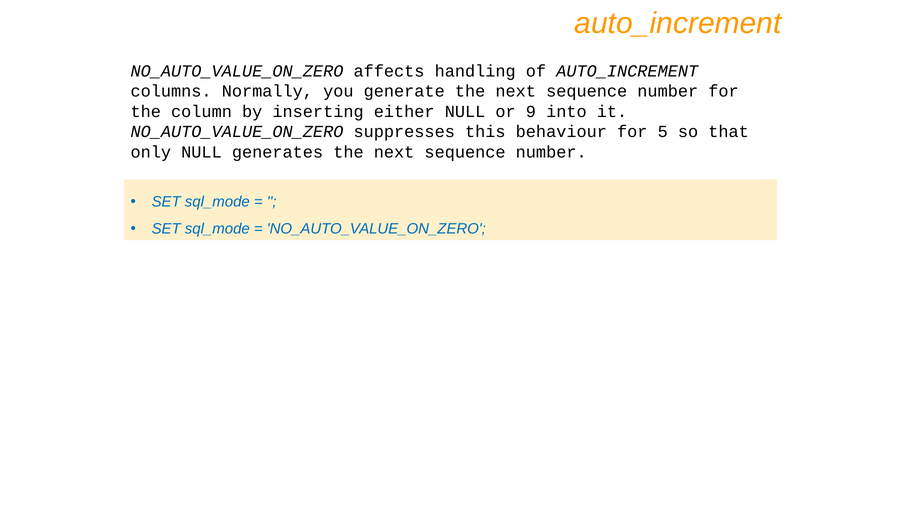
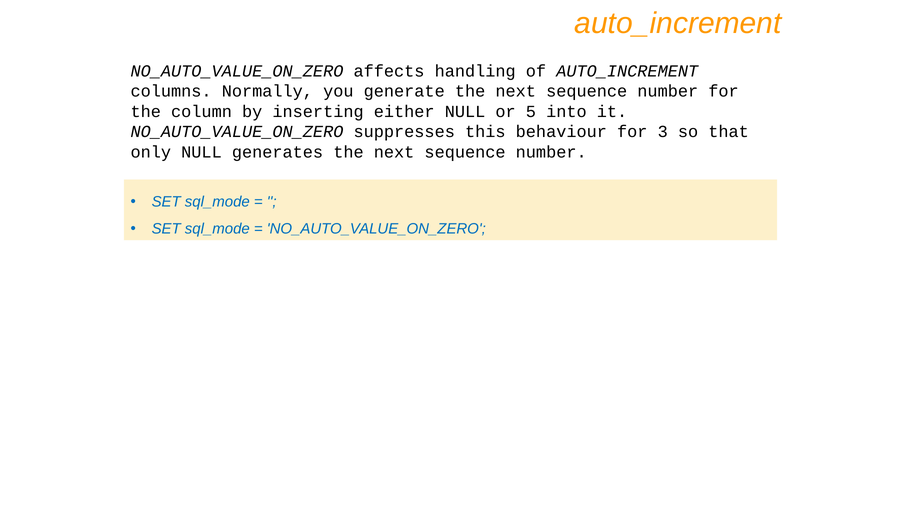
9: 9 -> 5 (531, 111)
5: 5 -> 3 (663, 132)
